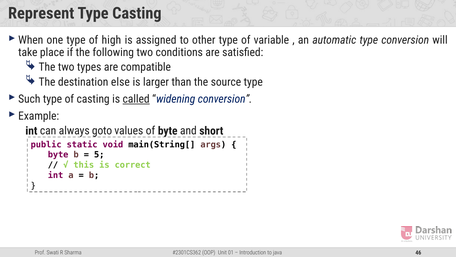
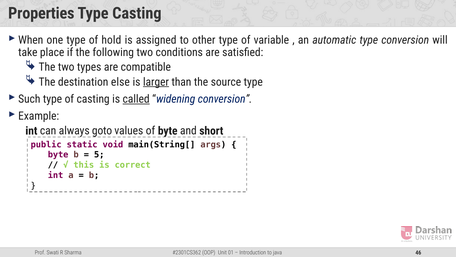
Represent: Represent -> Properties (41, 13)
high: high -> hold (111, 40)
larger underline: none -> present (156, 82)
